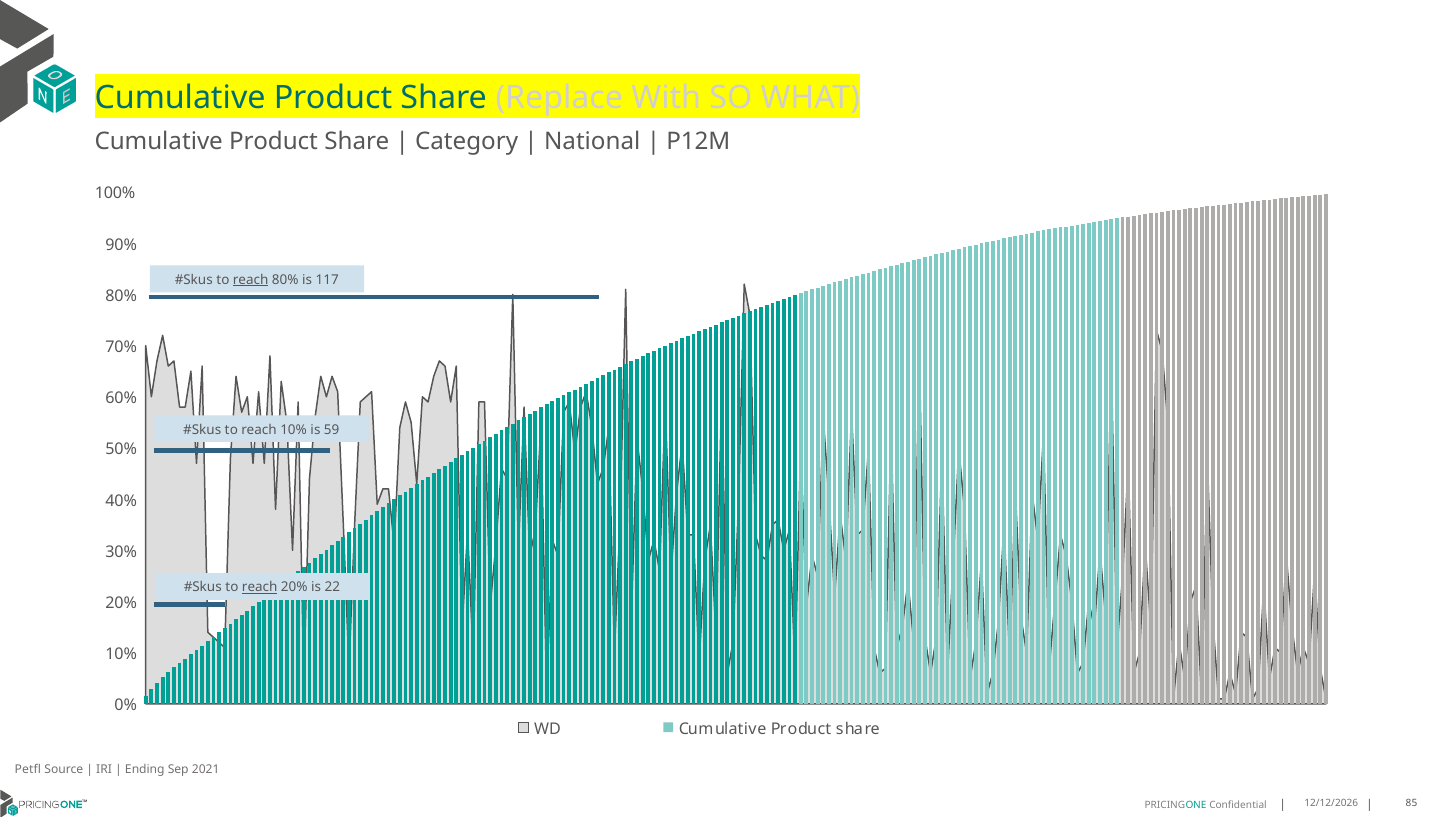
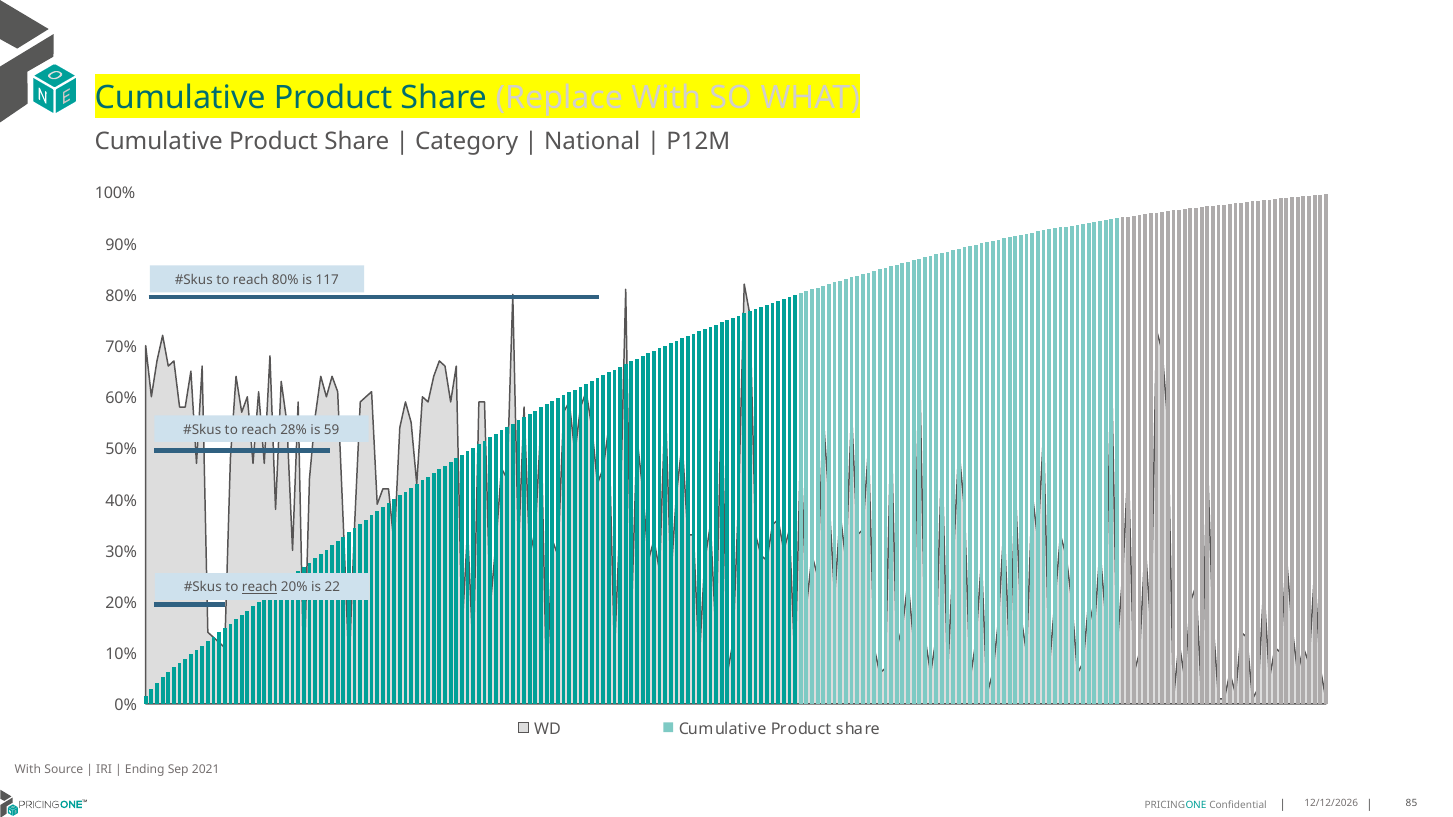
reach underline: present -> none (251, 280)
reach 10%: 10% -> 28% (294, 430)
Petfl: Petfl -> With (28, 770)
